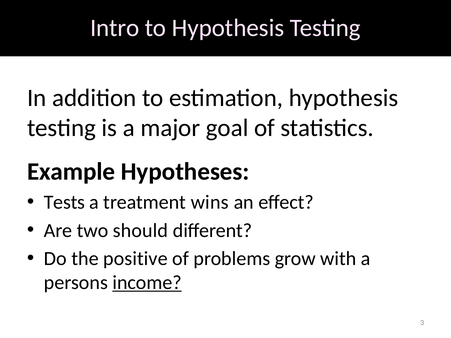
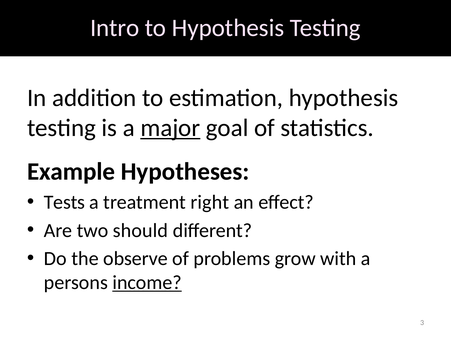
major underline: none -> present (170, 128)
wins: wins -> right (210, 203)
positive: positive -> observe (135, 259)
